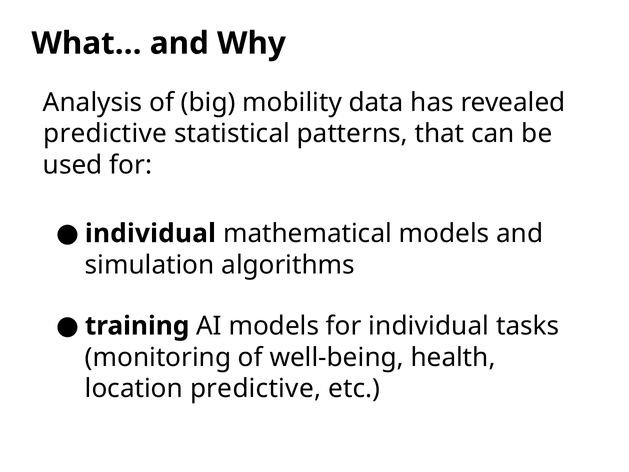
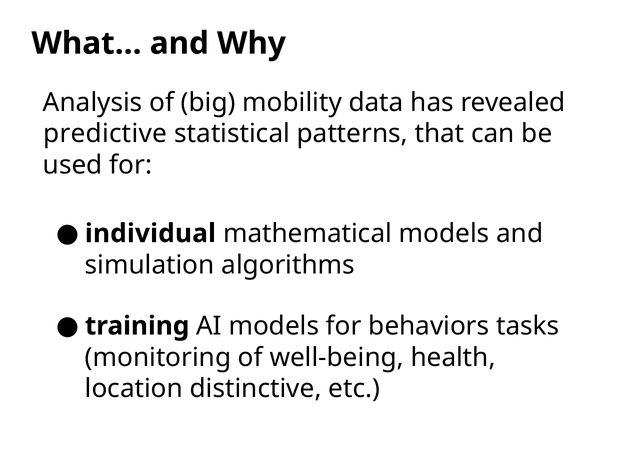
for individual: individual -> behaviors (429, 326)
location predictive: predictive -> distinctive (256, 389)
